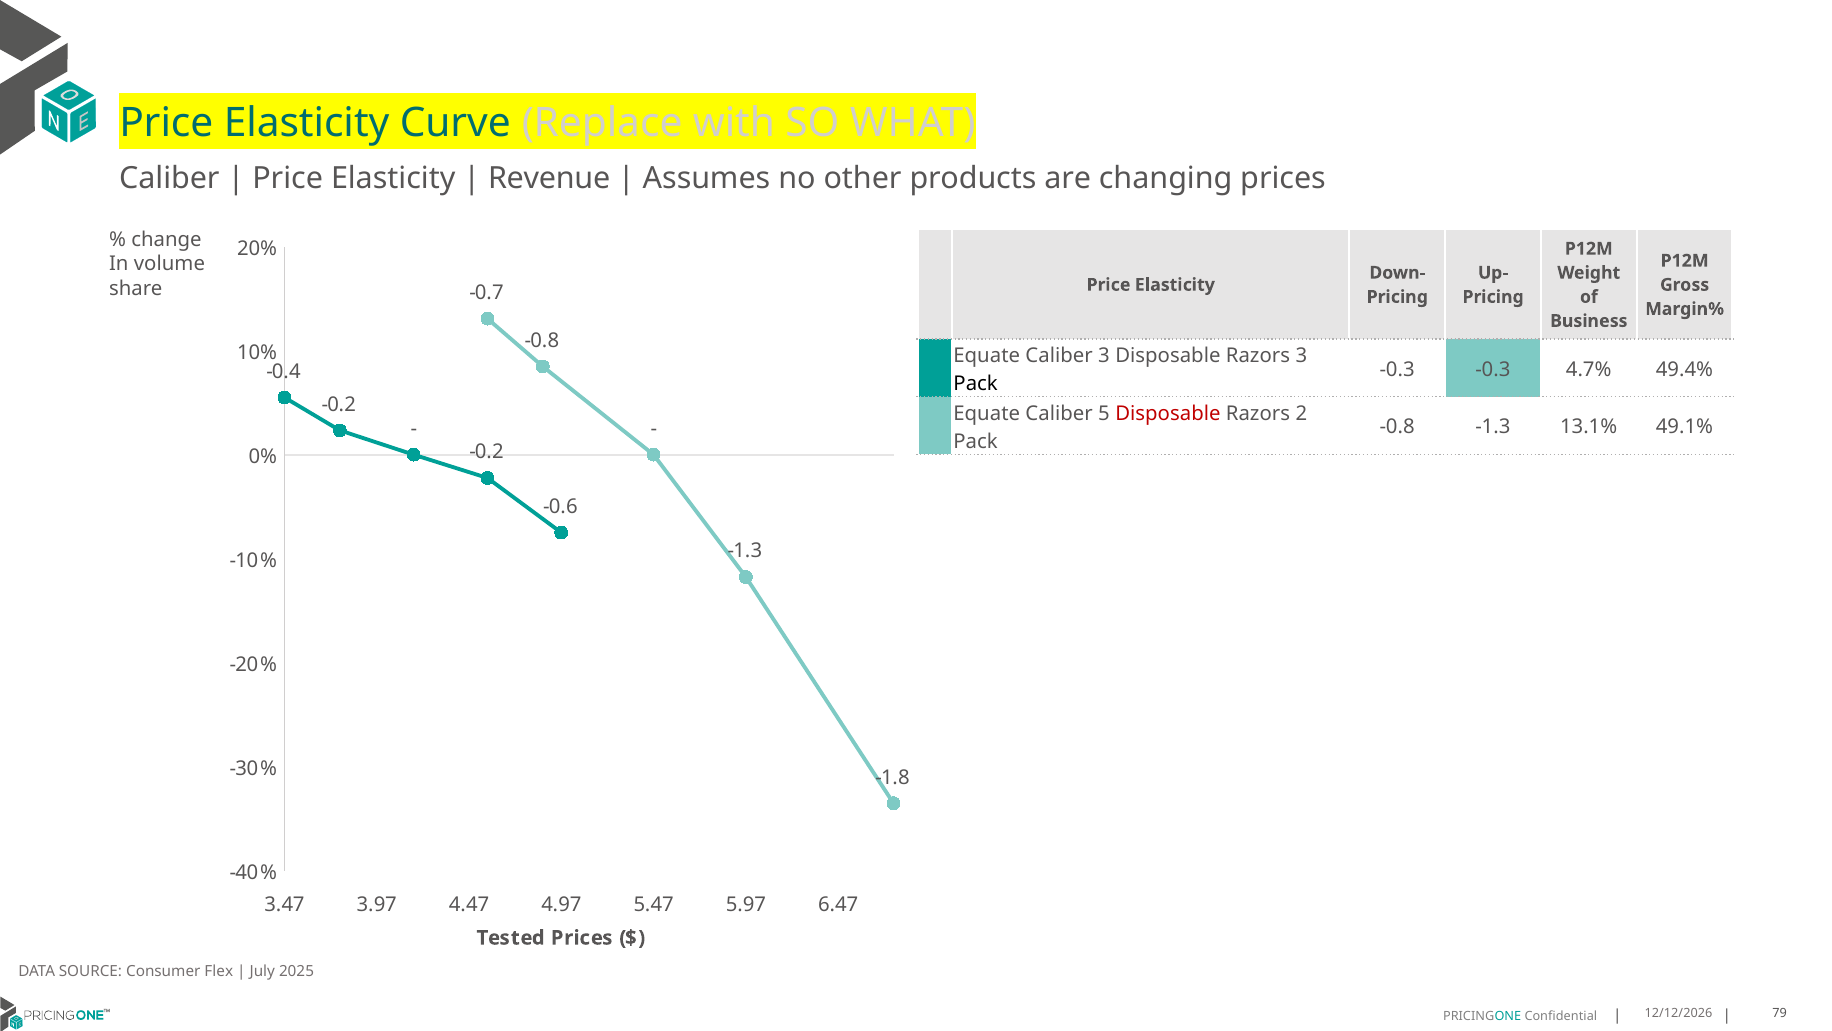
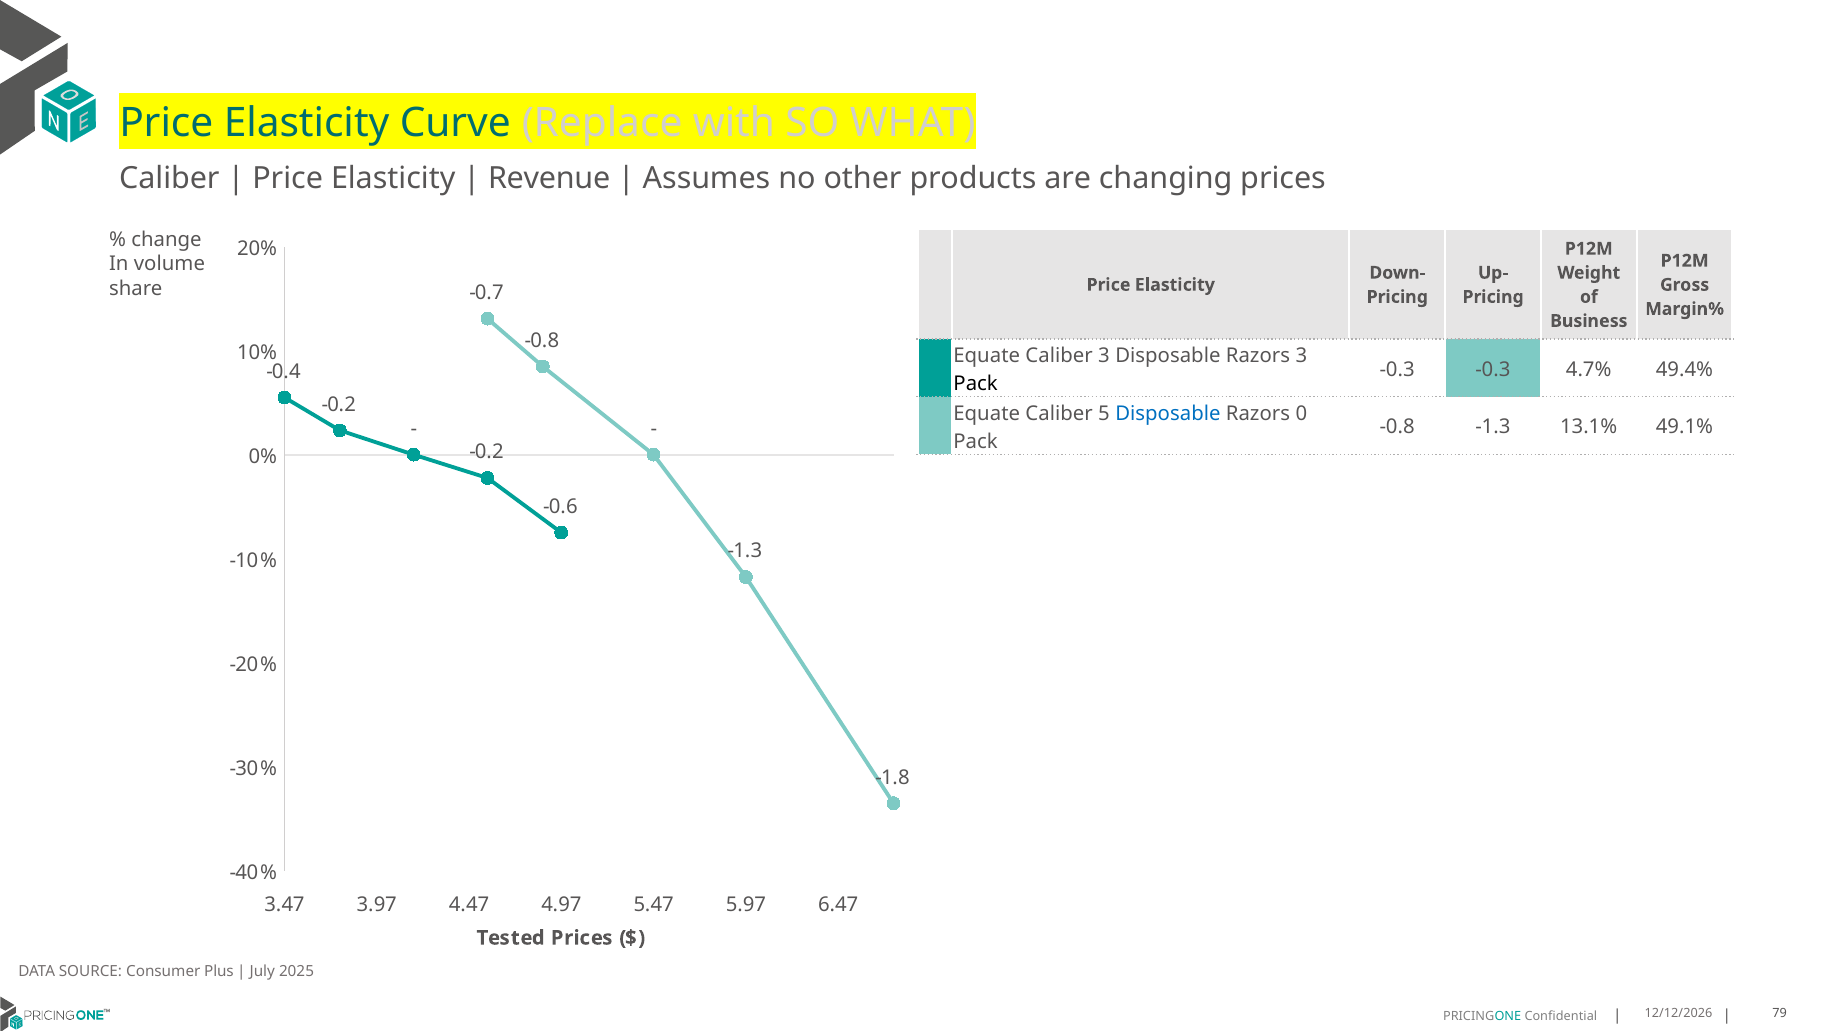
Disposable colour: red -> blue (1168, 413)
2: 2 -> 0 (1301, 413)
Flex: Flex -> Plus (219, 971)
